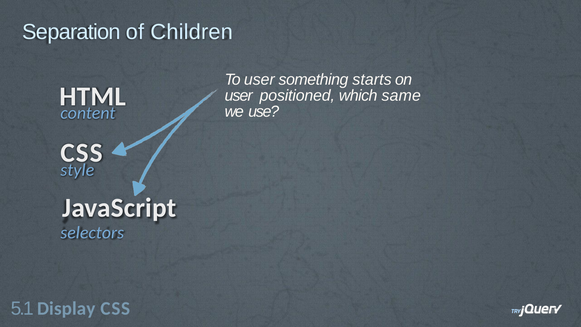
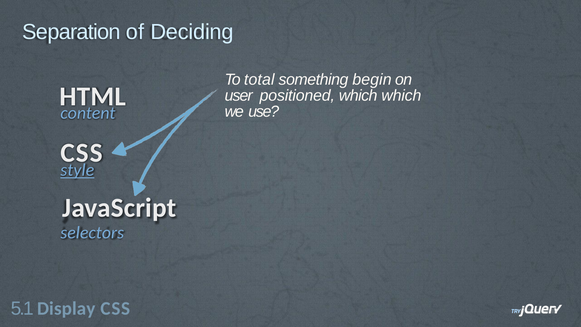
Children: Children -> Deciding (192, 32)
To user: user -> total (259, 80)
starts: starts -> begin (372, 80)
which same: same -> which (401, 96)
style underline: none -> present (77, 170)
